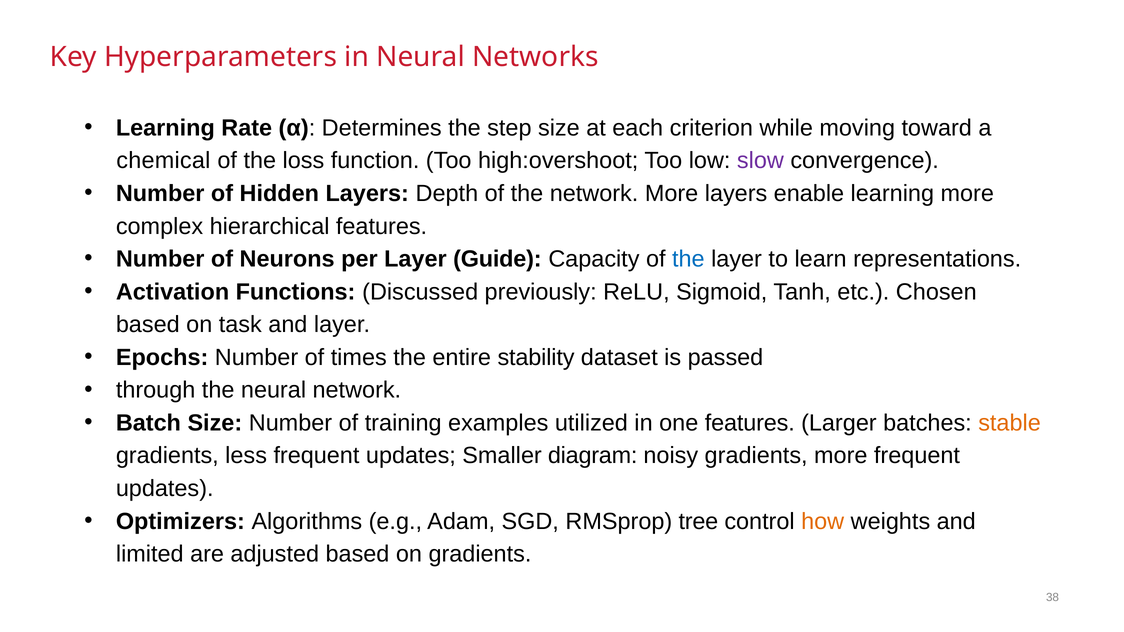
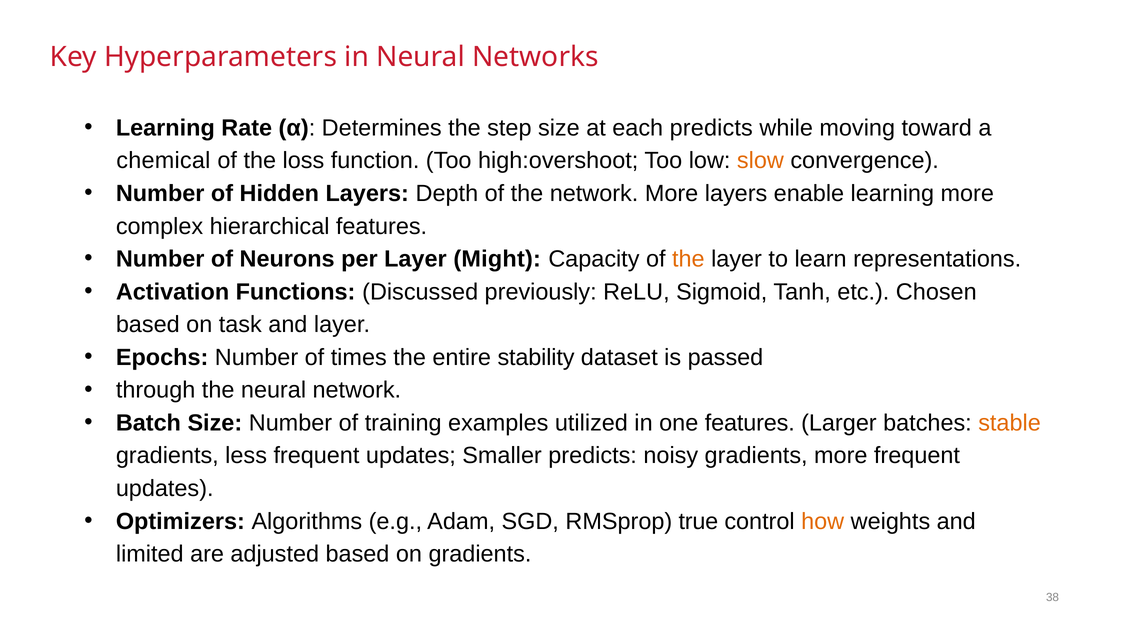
each criterion: criterion -> predicts (711, 128)
slow colour: purple -> orange (760, 161)
Guide: Guide -> Might (497, 259)
the colour: blue -> orange (688, 259)
Smaller diagram: diagram -> predicts (593, 456)
tree: tree -> true (698, 521)
